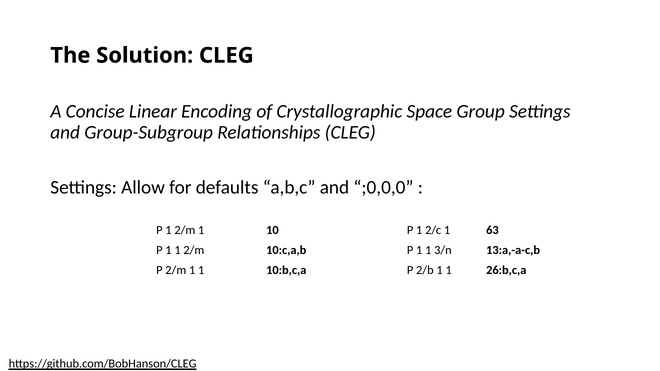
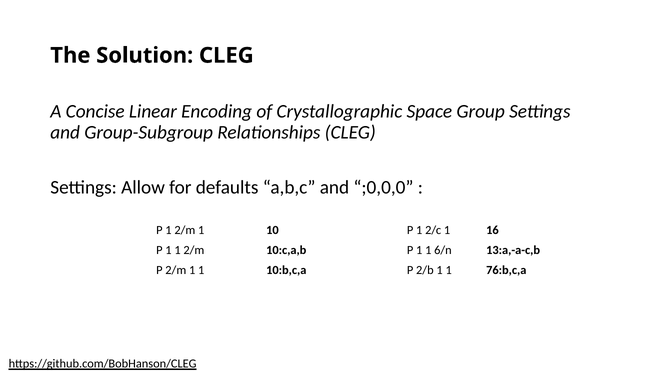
63: 63 -> 16 (492, 230)
3/n: 3/n -> 6/n (443, 250)
26:b,c,a: 26:b,c,a -> 76:b,c,a (506, 270)
